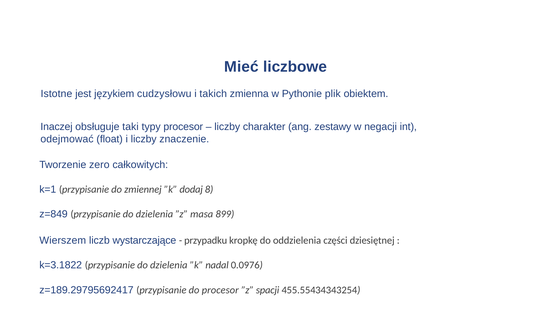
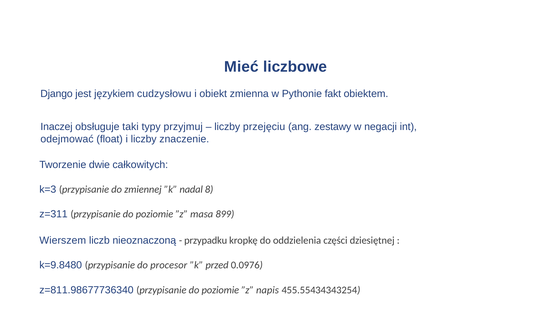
Istotne: Istotne -> Django (57, 94)
takich: takich -> obiekt (213, 94)
plik: plik -> fakt (333, 94)
typy procesor: procesor -> przyjmuj (183, 127)
charakter: charakter -> przejęciu (264, 127)
zero: zero -> dwie (99, 165)
k=1: k=1 -> k=3 (48, 190)
dodaj: dodaj -> nadal (191, 190)
z=849: z=849 -> z=311 (53, 215)
dzielenia: dzielenia -> poziomie (154, 215)
wystarczające: wystarczające -> nieoznaczoną (144, 241)
k=3.1822: k=3.1822 -> k=9.8480 (61, 266)
dzielenia: dzielenia -> procesor (169, 266)
nadal: nadal -> przed (217, 266)
z=189.29795692417: z=189.29795692417 -> z=811.98677736340 (86, 290)
procesor: procesor -> poziomie (220, 290)
spacji: spacji -> napis (268, 290)
